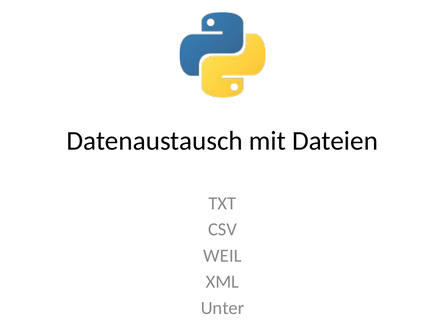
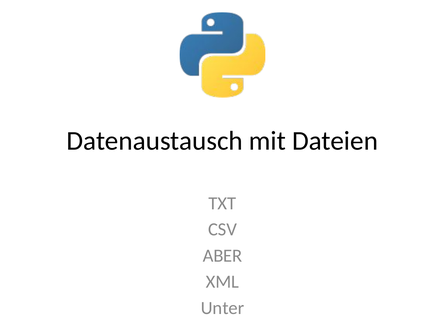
WEIL: WEIL -> ABER (223, 256)
